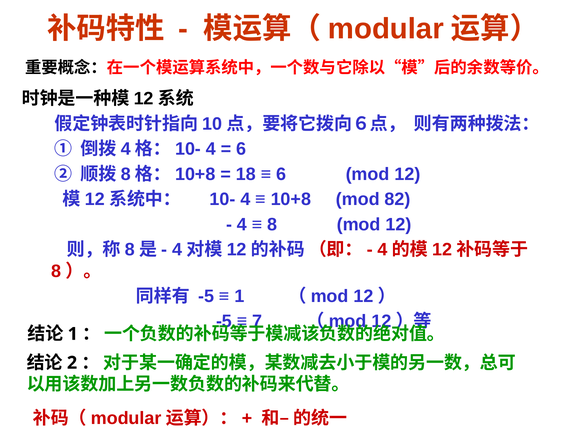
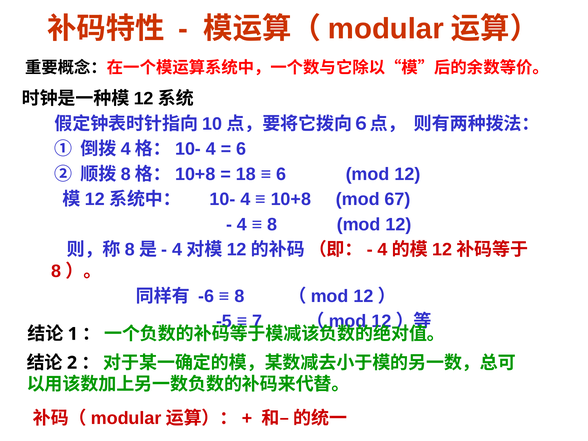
82: 82 -> 67 (398, 199)
-5: -5 -> -6 (206, 296)
1: 1 -> 8 (239, 296)
